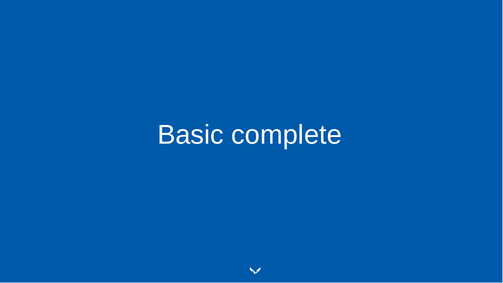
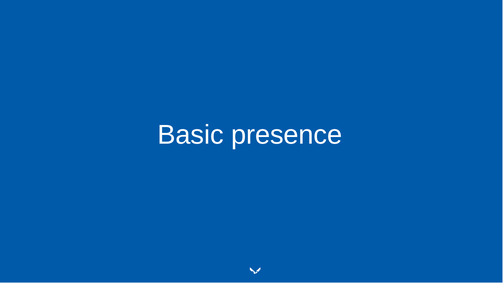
complete: complete -> presence (287, 135)
